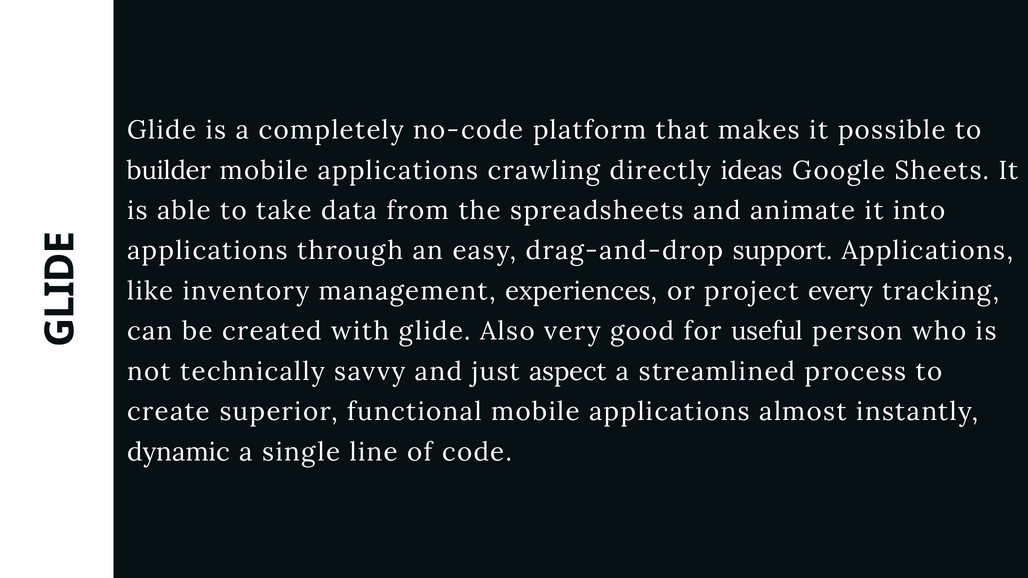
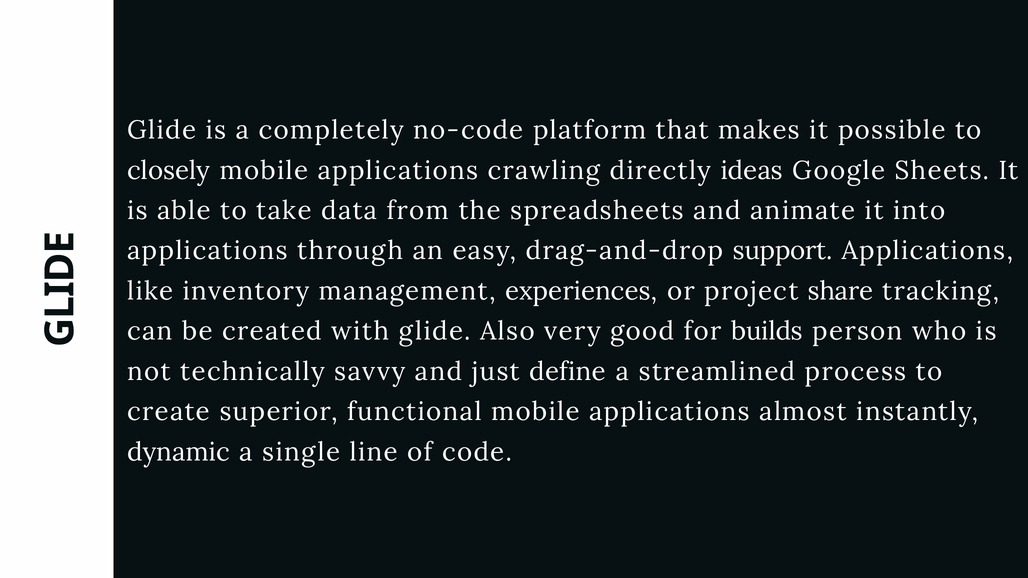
builder: builder -> closely (169, 171)
every: every -> share (841, 291)
useful: useful -> builds (767, 331)
aspect: aspect -> define (568, 372)
